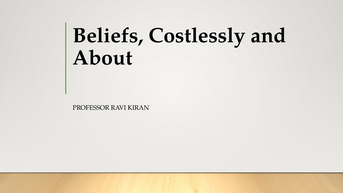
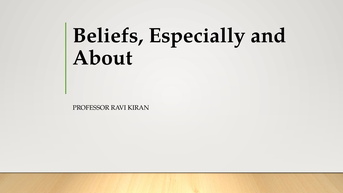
Costlessly: Costlessly -> Especially (197, 36)
